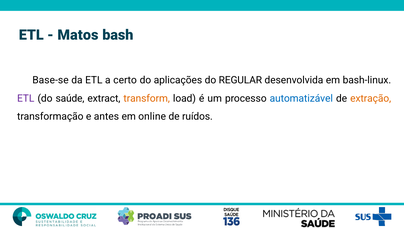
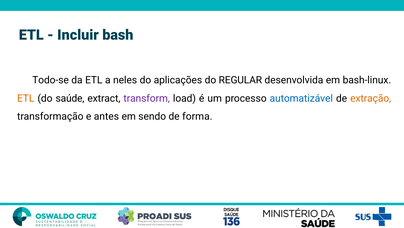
Matos: Matos -> Incluir (78, 35)
Base-se: Base-se -> Todo-se (51, 80)
certo: certo -> neles (125, 80)
ETL colour: purple -> orange (26, 98)
transform colour: orange -> purple (147, 98)
online: online -> sendo (152, 116)
ruídos: ruídos -> forma (197, 116)
